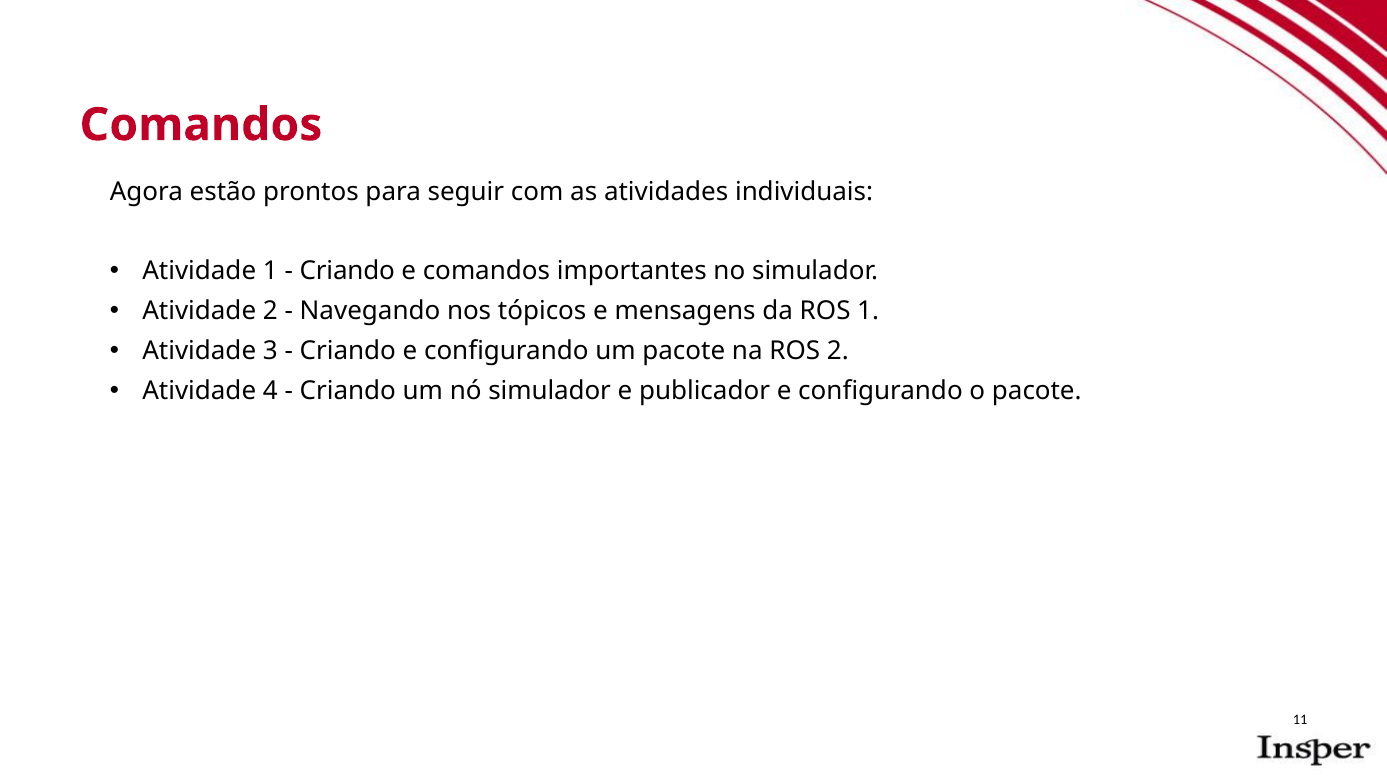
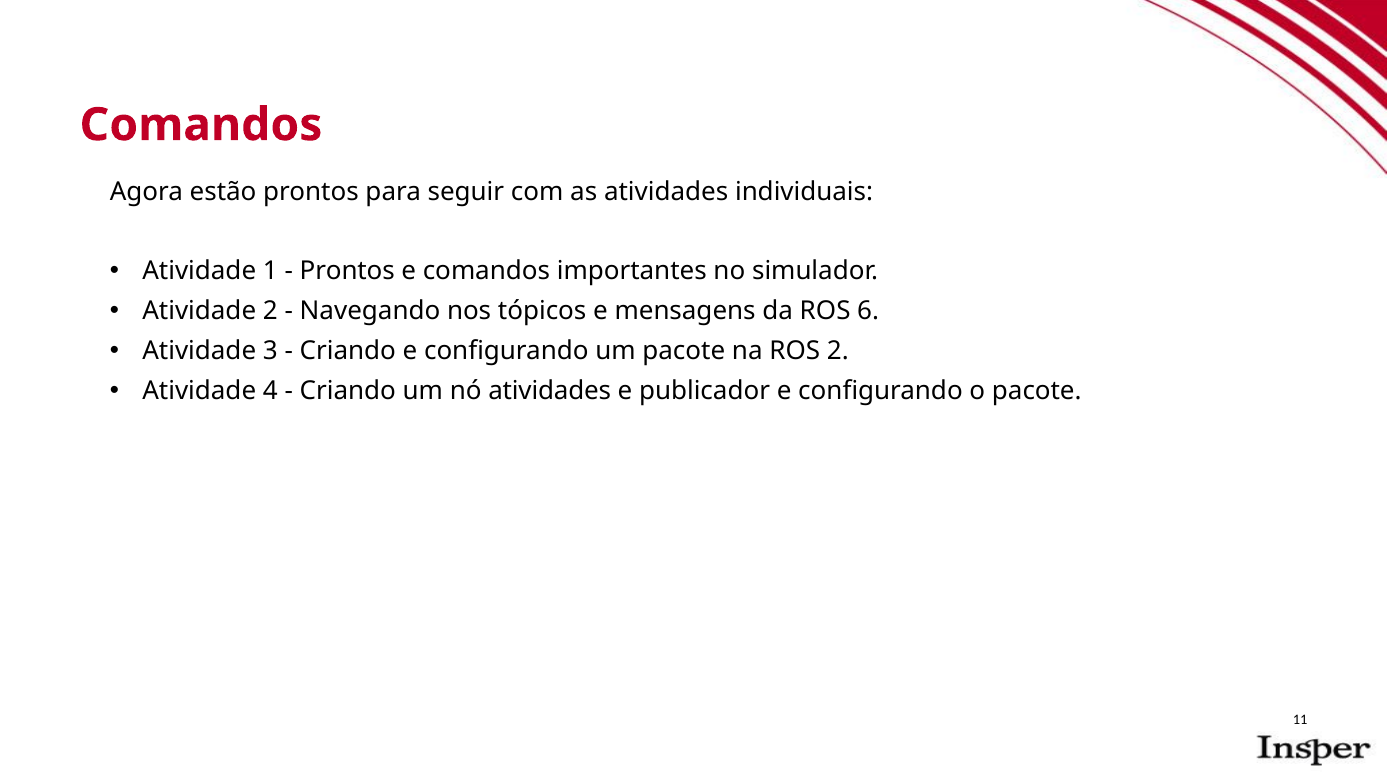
Criando: Criando -> Prontos (347, 271)
ROS 1: 1 -> 6 (868, 311)
nó simulador: simulador -> atividades (550, 391)
